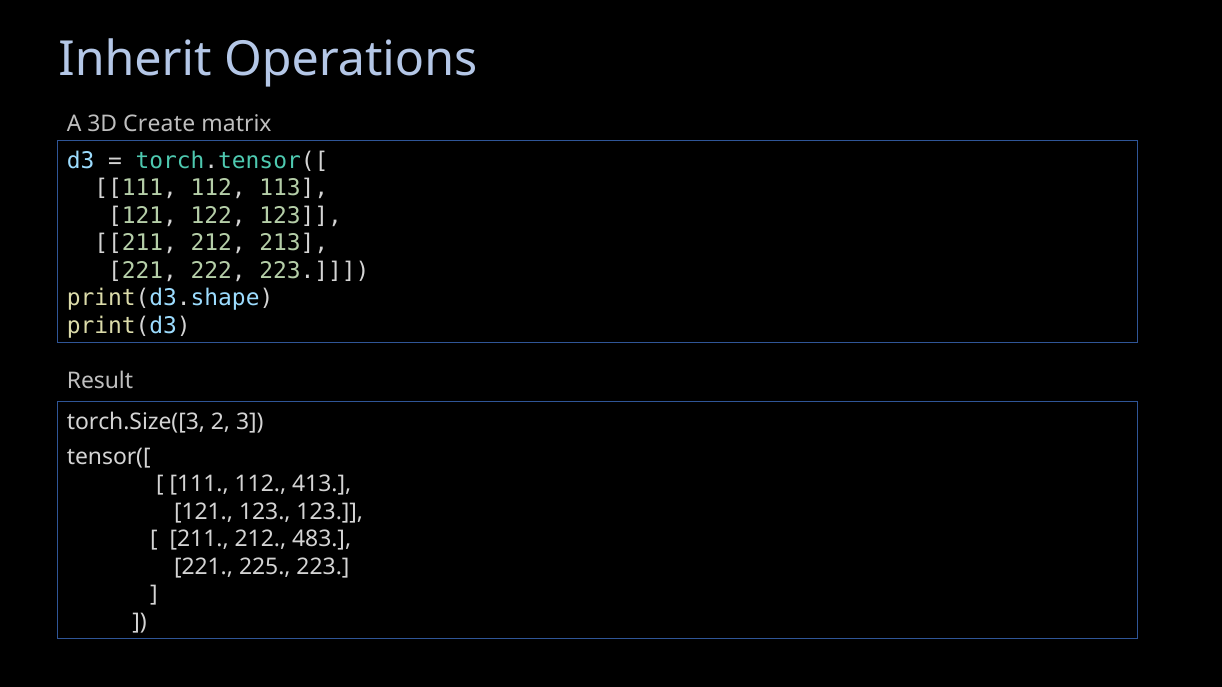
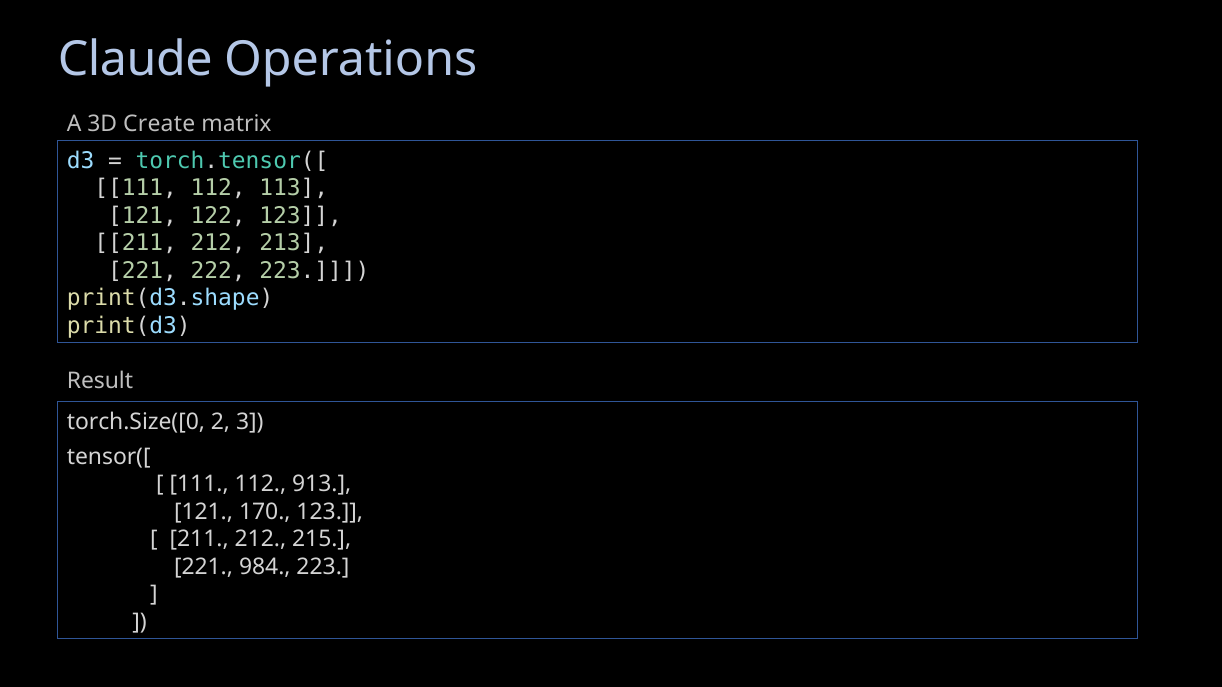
Inherit: Inherit -> Claude (135, 60)
torch.Size([3: torch.Size([3 -> torch.Size([0 (136, 422)
413: 413 -> 913 (322, 484)
121 123: 123 -> 170 (265, 512)
483: 483 -> 215 (322, 539)
225: 225 -> 984 (265, 567)
